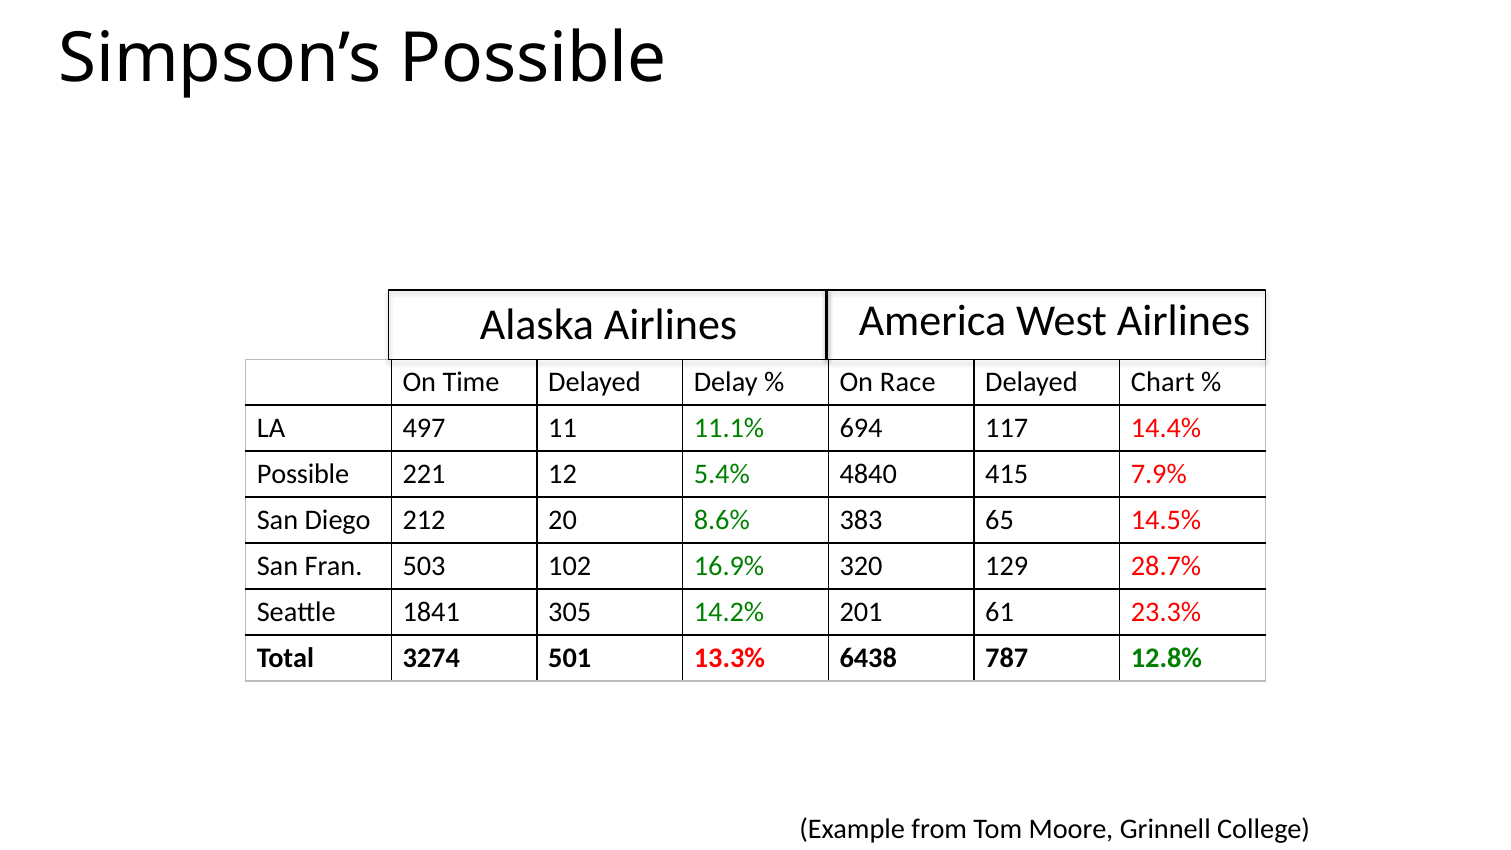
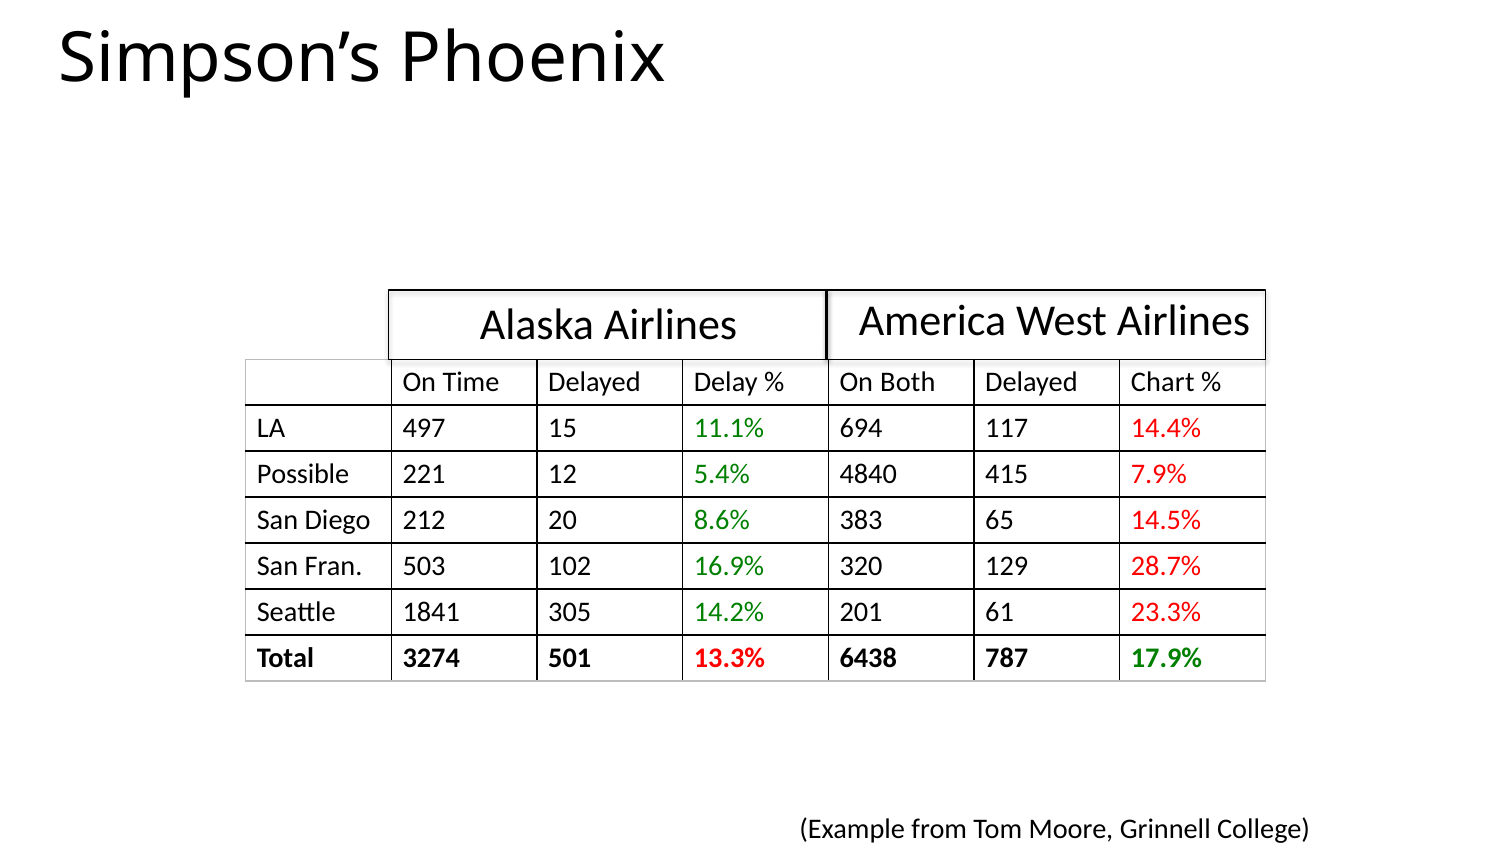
Simpson’s Possible: Possible -> Phoenix (533, 59)
Race: Race -> Both (908, 382)
11: 11 -> 15 (563, 428)
12.8%: 12.8% -> 17.9% (1166, 658)
